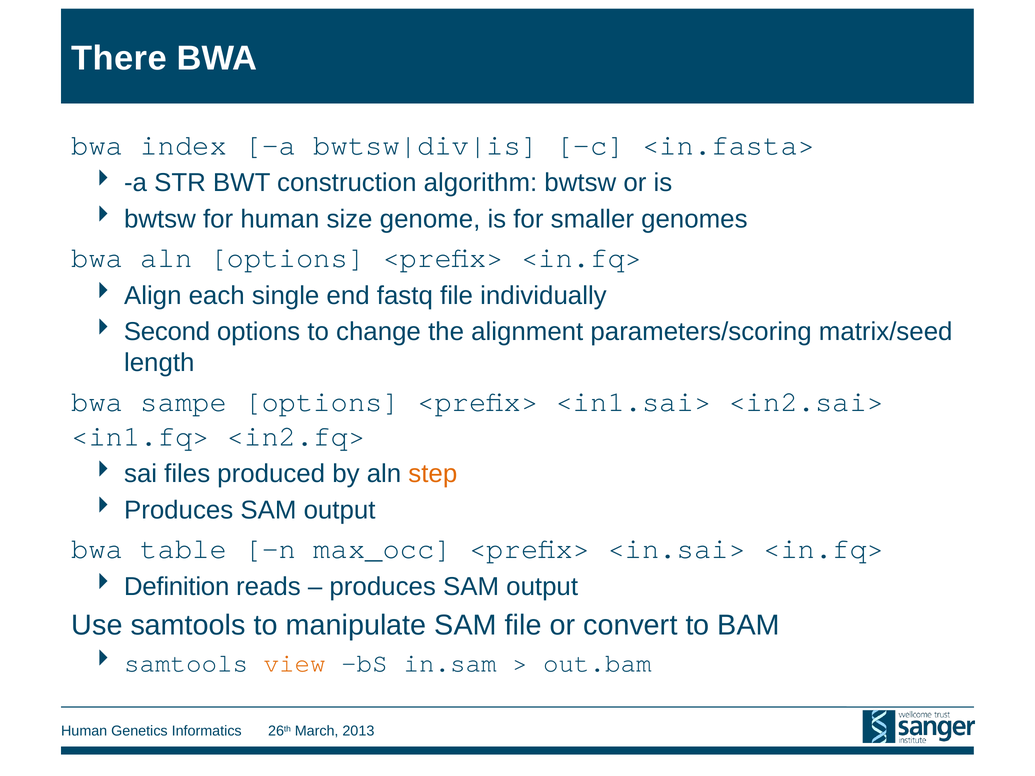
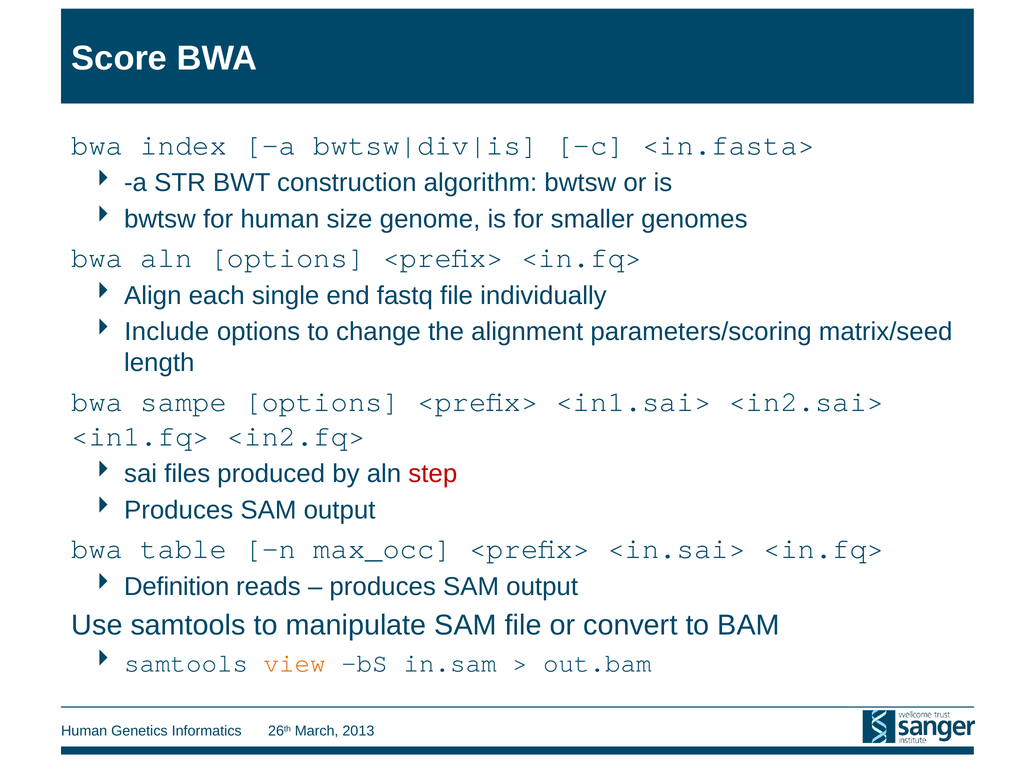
There: There -> Score (119, 58)
Second: Second -> Include (167, 332)
step colour: orange -> red (433, 474)
